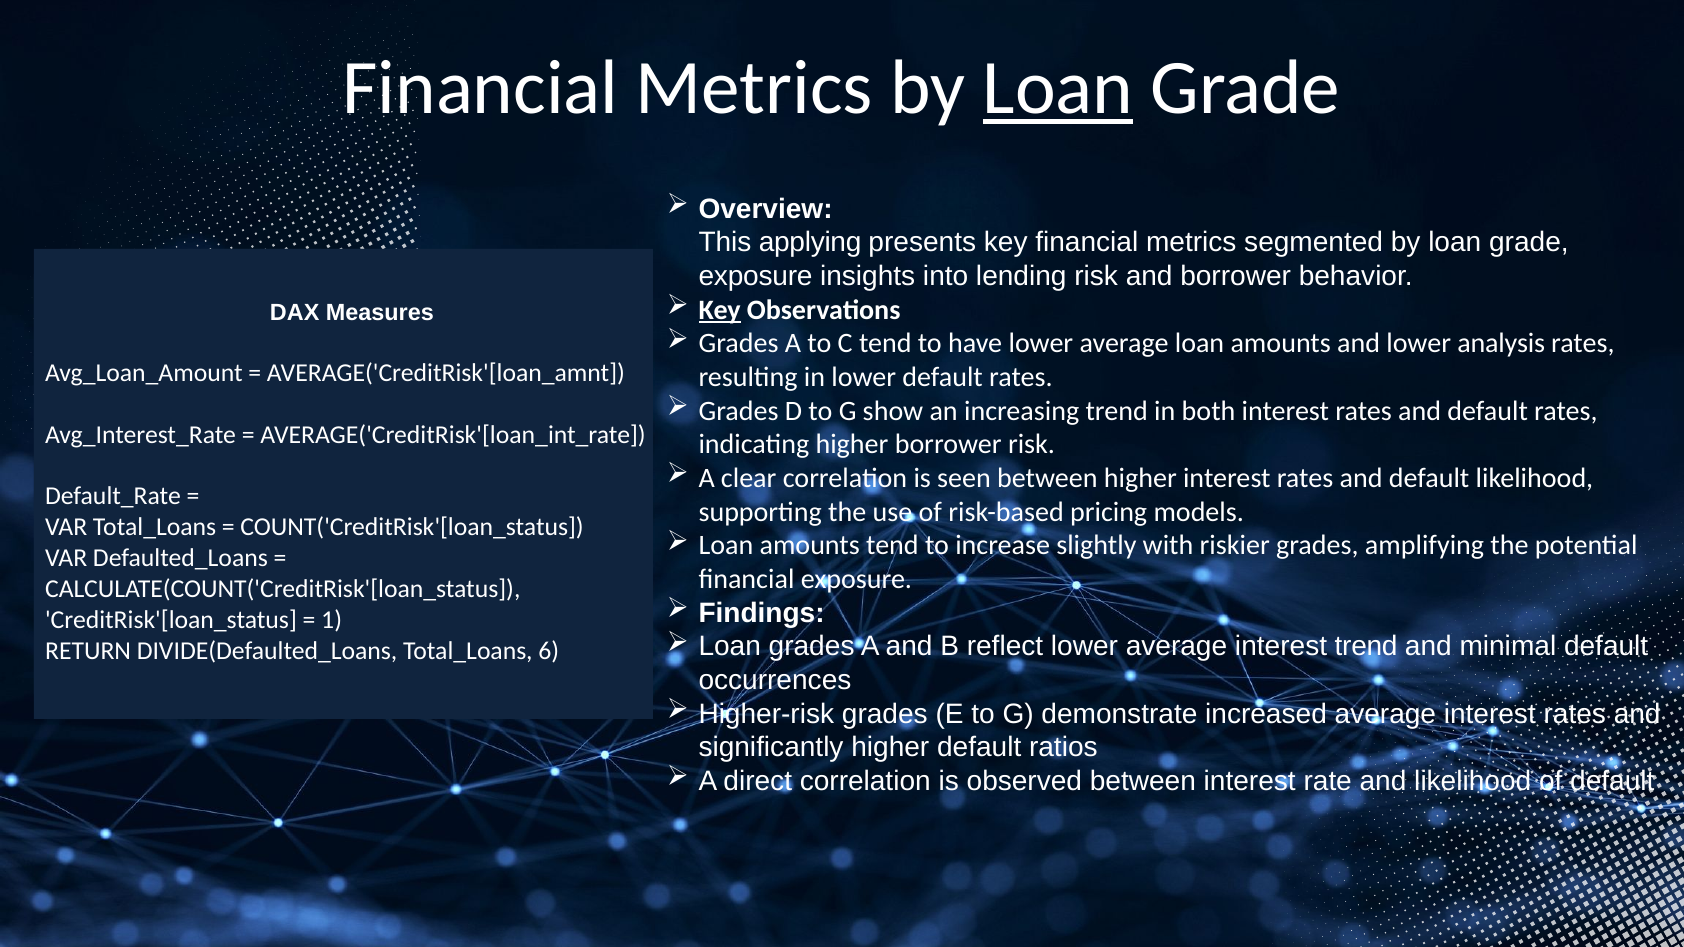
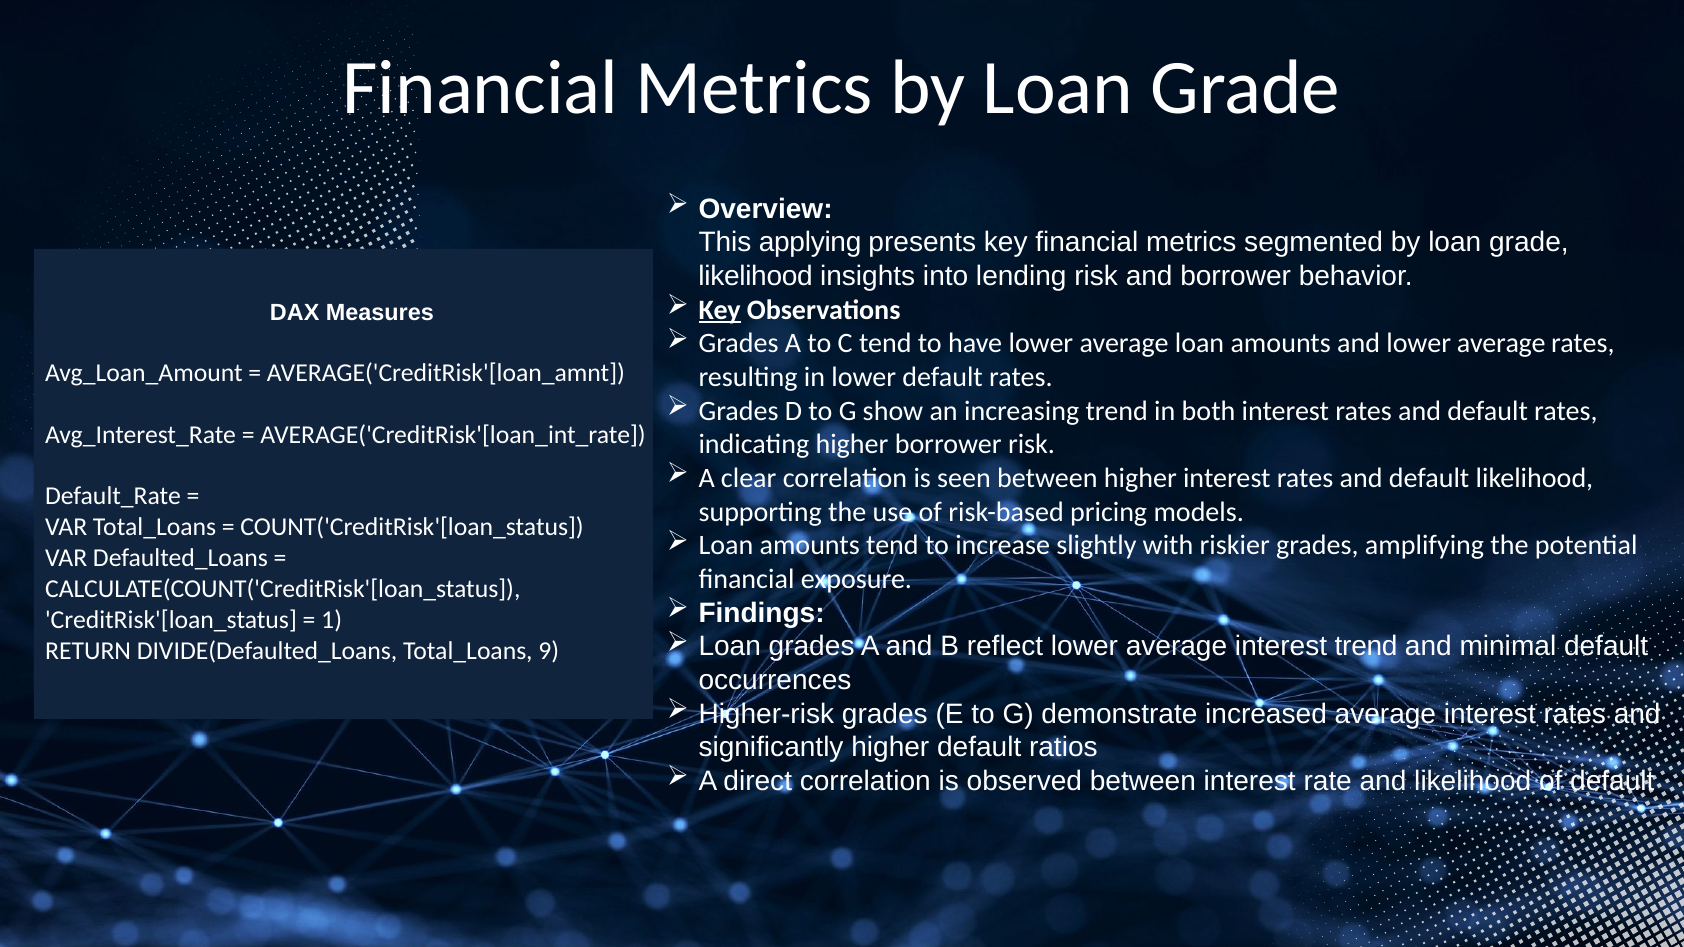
Loan underline: present -> none (1058, 88)
exposure: exposure -> likelihood (756, 276)
and lower analysis: analysis -> average (1501, 344)
6: 6 -> 9 (549, 651)
